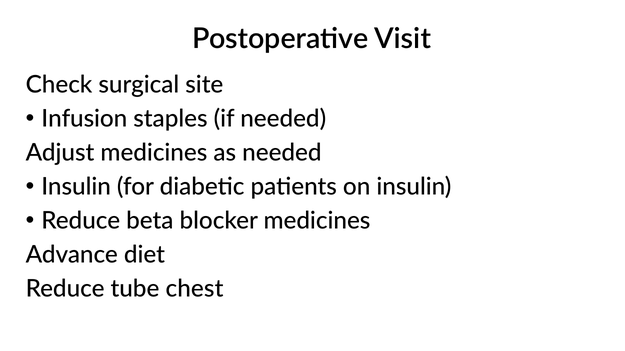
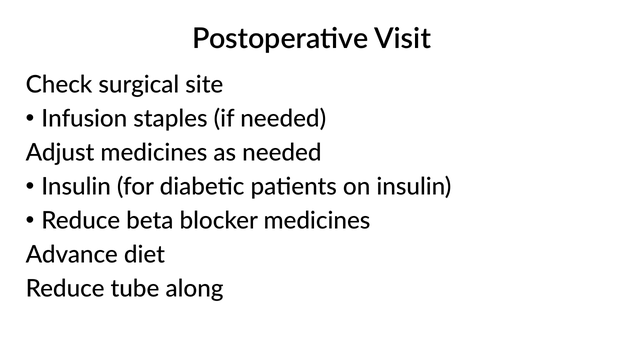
chest: chest -> along (195, 289)
